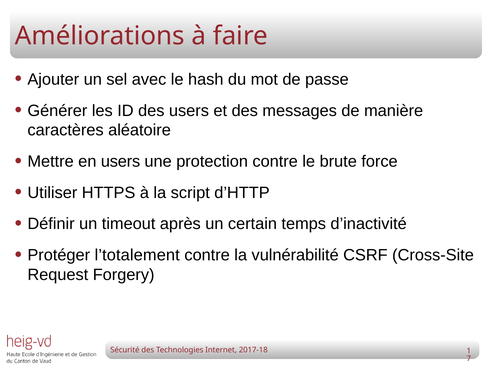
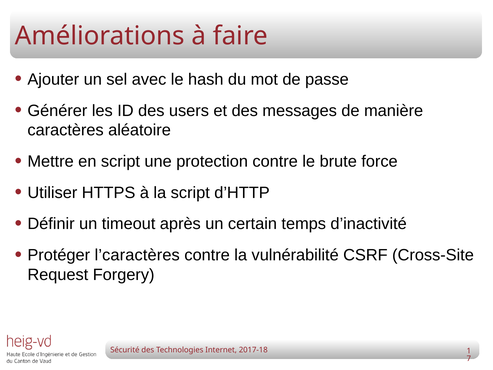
en users: users -> script (120, 161)
l’totalement: l’totalement -> l’caractères (137, 255)
